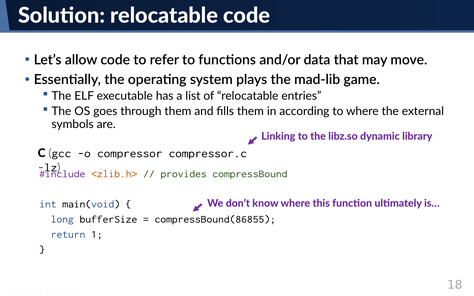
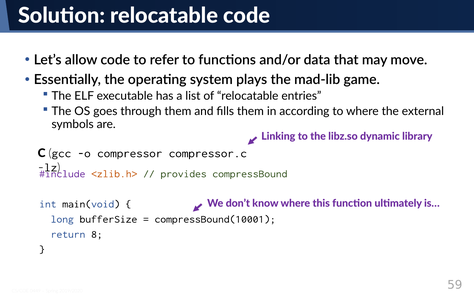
compressBound(86855: compressBound(86855 -> compressBound(10001 (215, 219)
1: 1 -> 8 (97, 234)
18: 18 -> 59 (455, 285)
